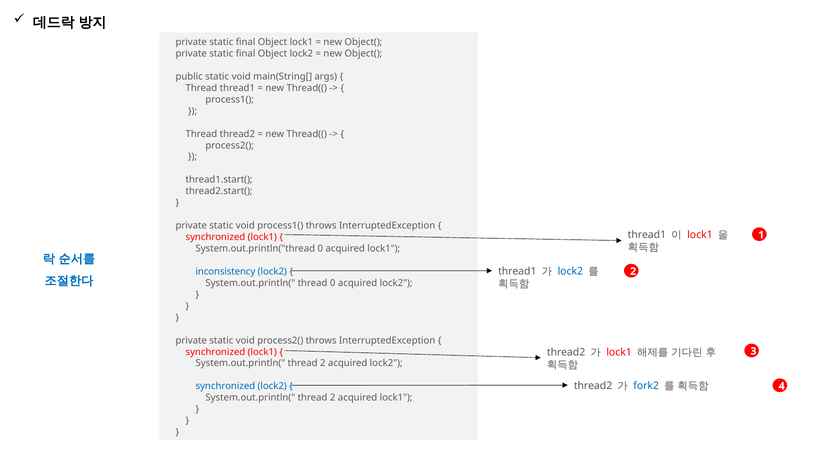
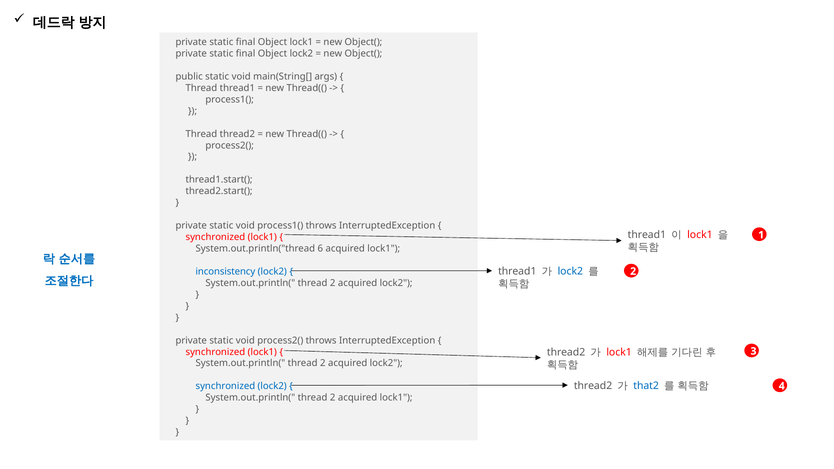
System.out.println("thread 0: 0 -> 6 (320, 249)
0: 0 -> 2 (333, 283)
fork2: fork2 -> that2 (646, 386)
